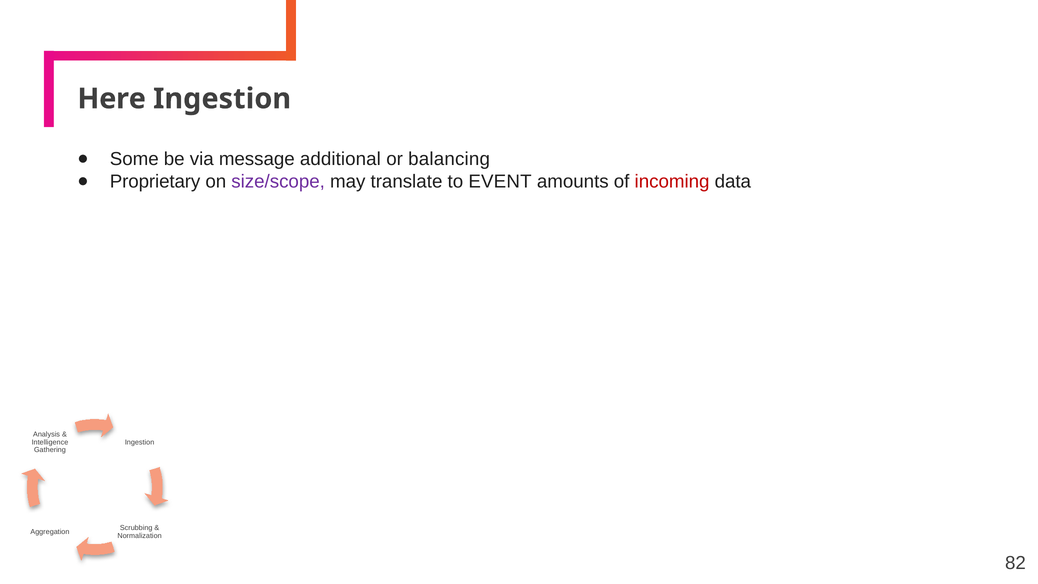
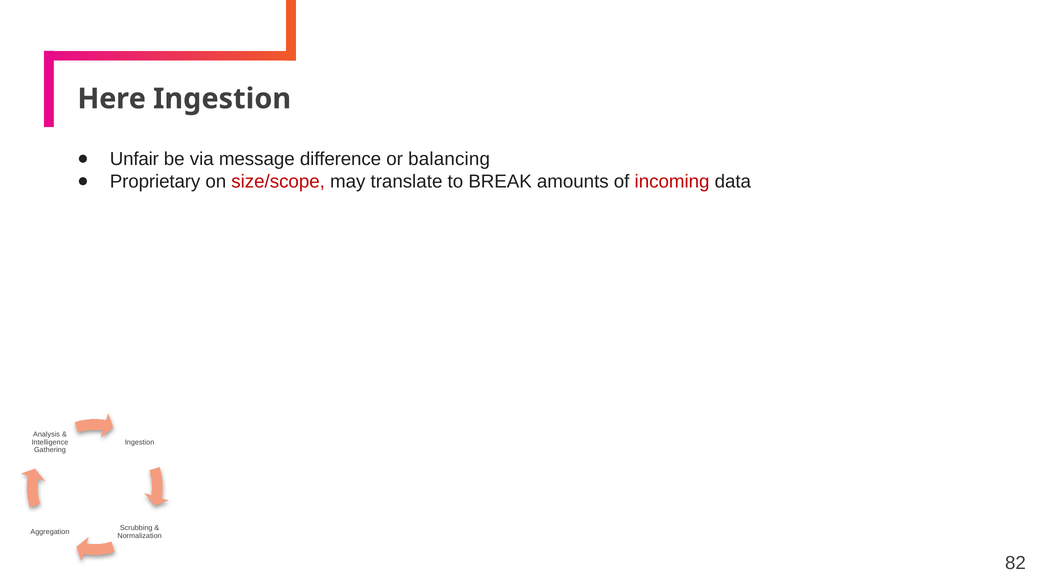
Some: Some -> Unfair (134, 159)
additional: additional -> difference (341, 159)
size/scope colour: purple -> red (278, 182)
EVENT: EVENT -> BREAK (500, 182)
